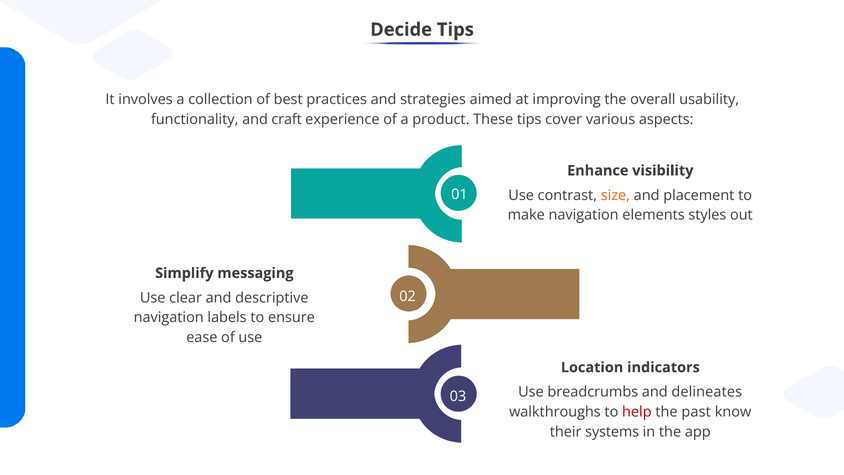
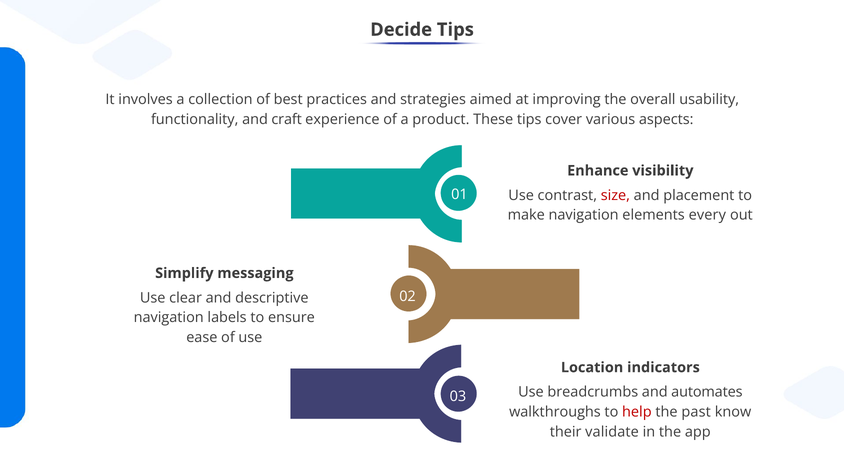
size colour: orange -> red (615, 195)
styles: styles -> every (707, 215)
delineates: delineates -> automates (707, 392)
systems: systems -> validate (612, 432)
